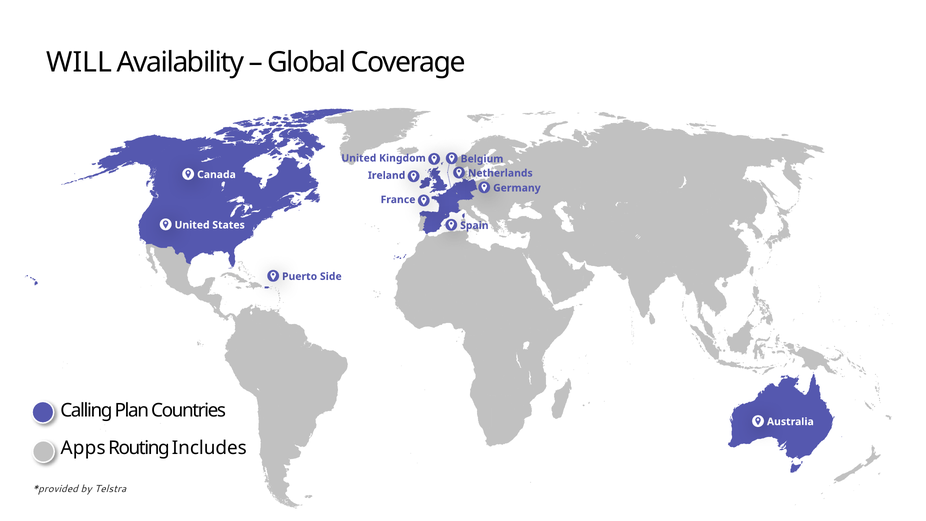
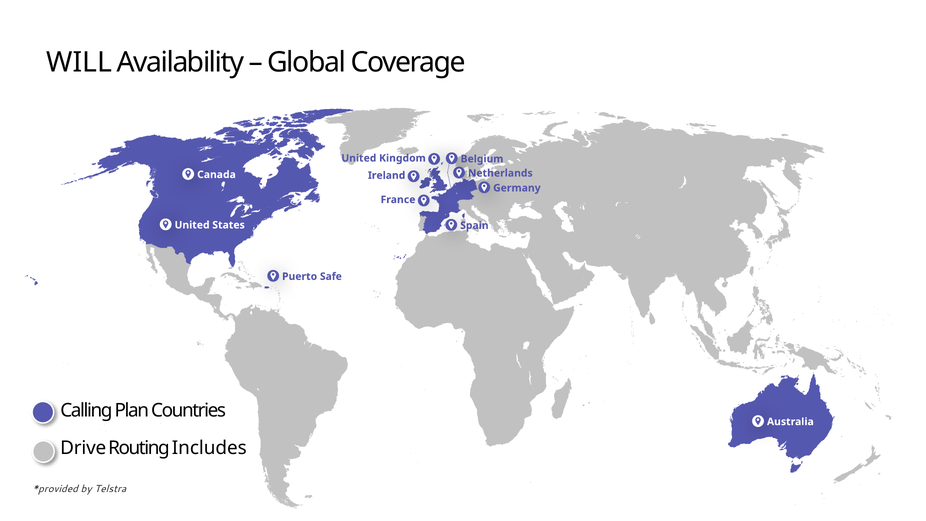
Side: Side -> Safe (331, 276)
Apps: Apps -> Drive (83, 448)
